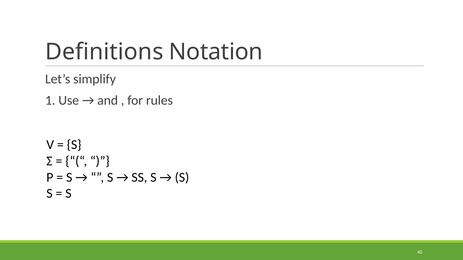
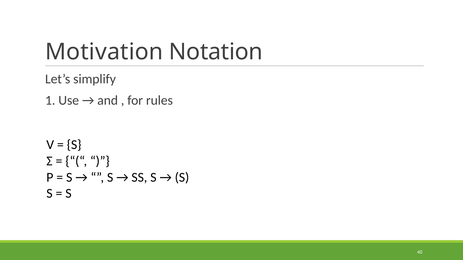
Definitions: Definitions -> Motivation (104, 52)
